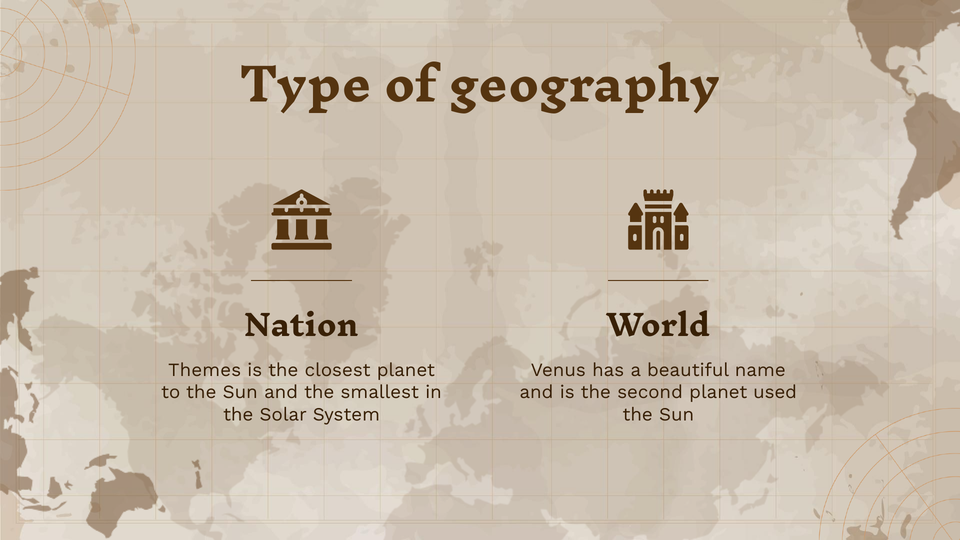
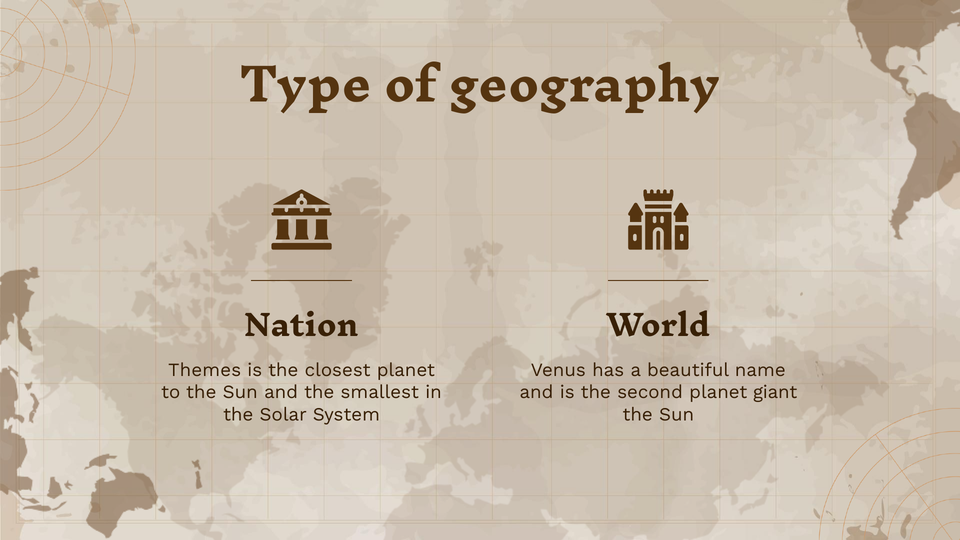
used: used -> giant (775, 392)
